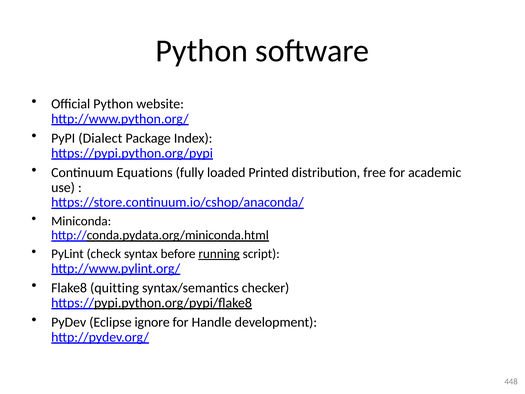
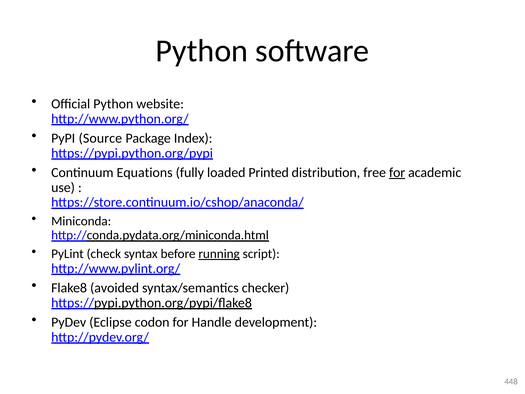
Dialect: Dialect -> Source (100, 138)
for underline: none -> present (397, 172)
quitting: quitting -> avoided (115, 288)
ignore: ignore -> codon (152, 322)
